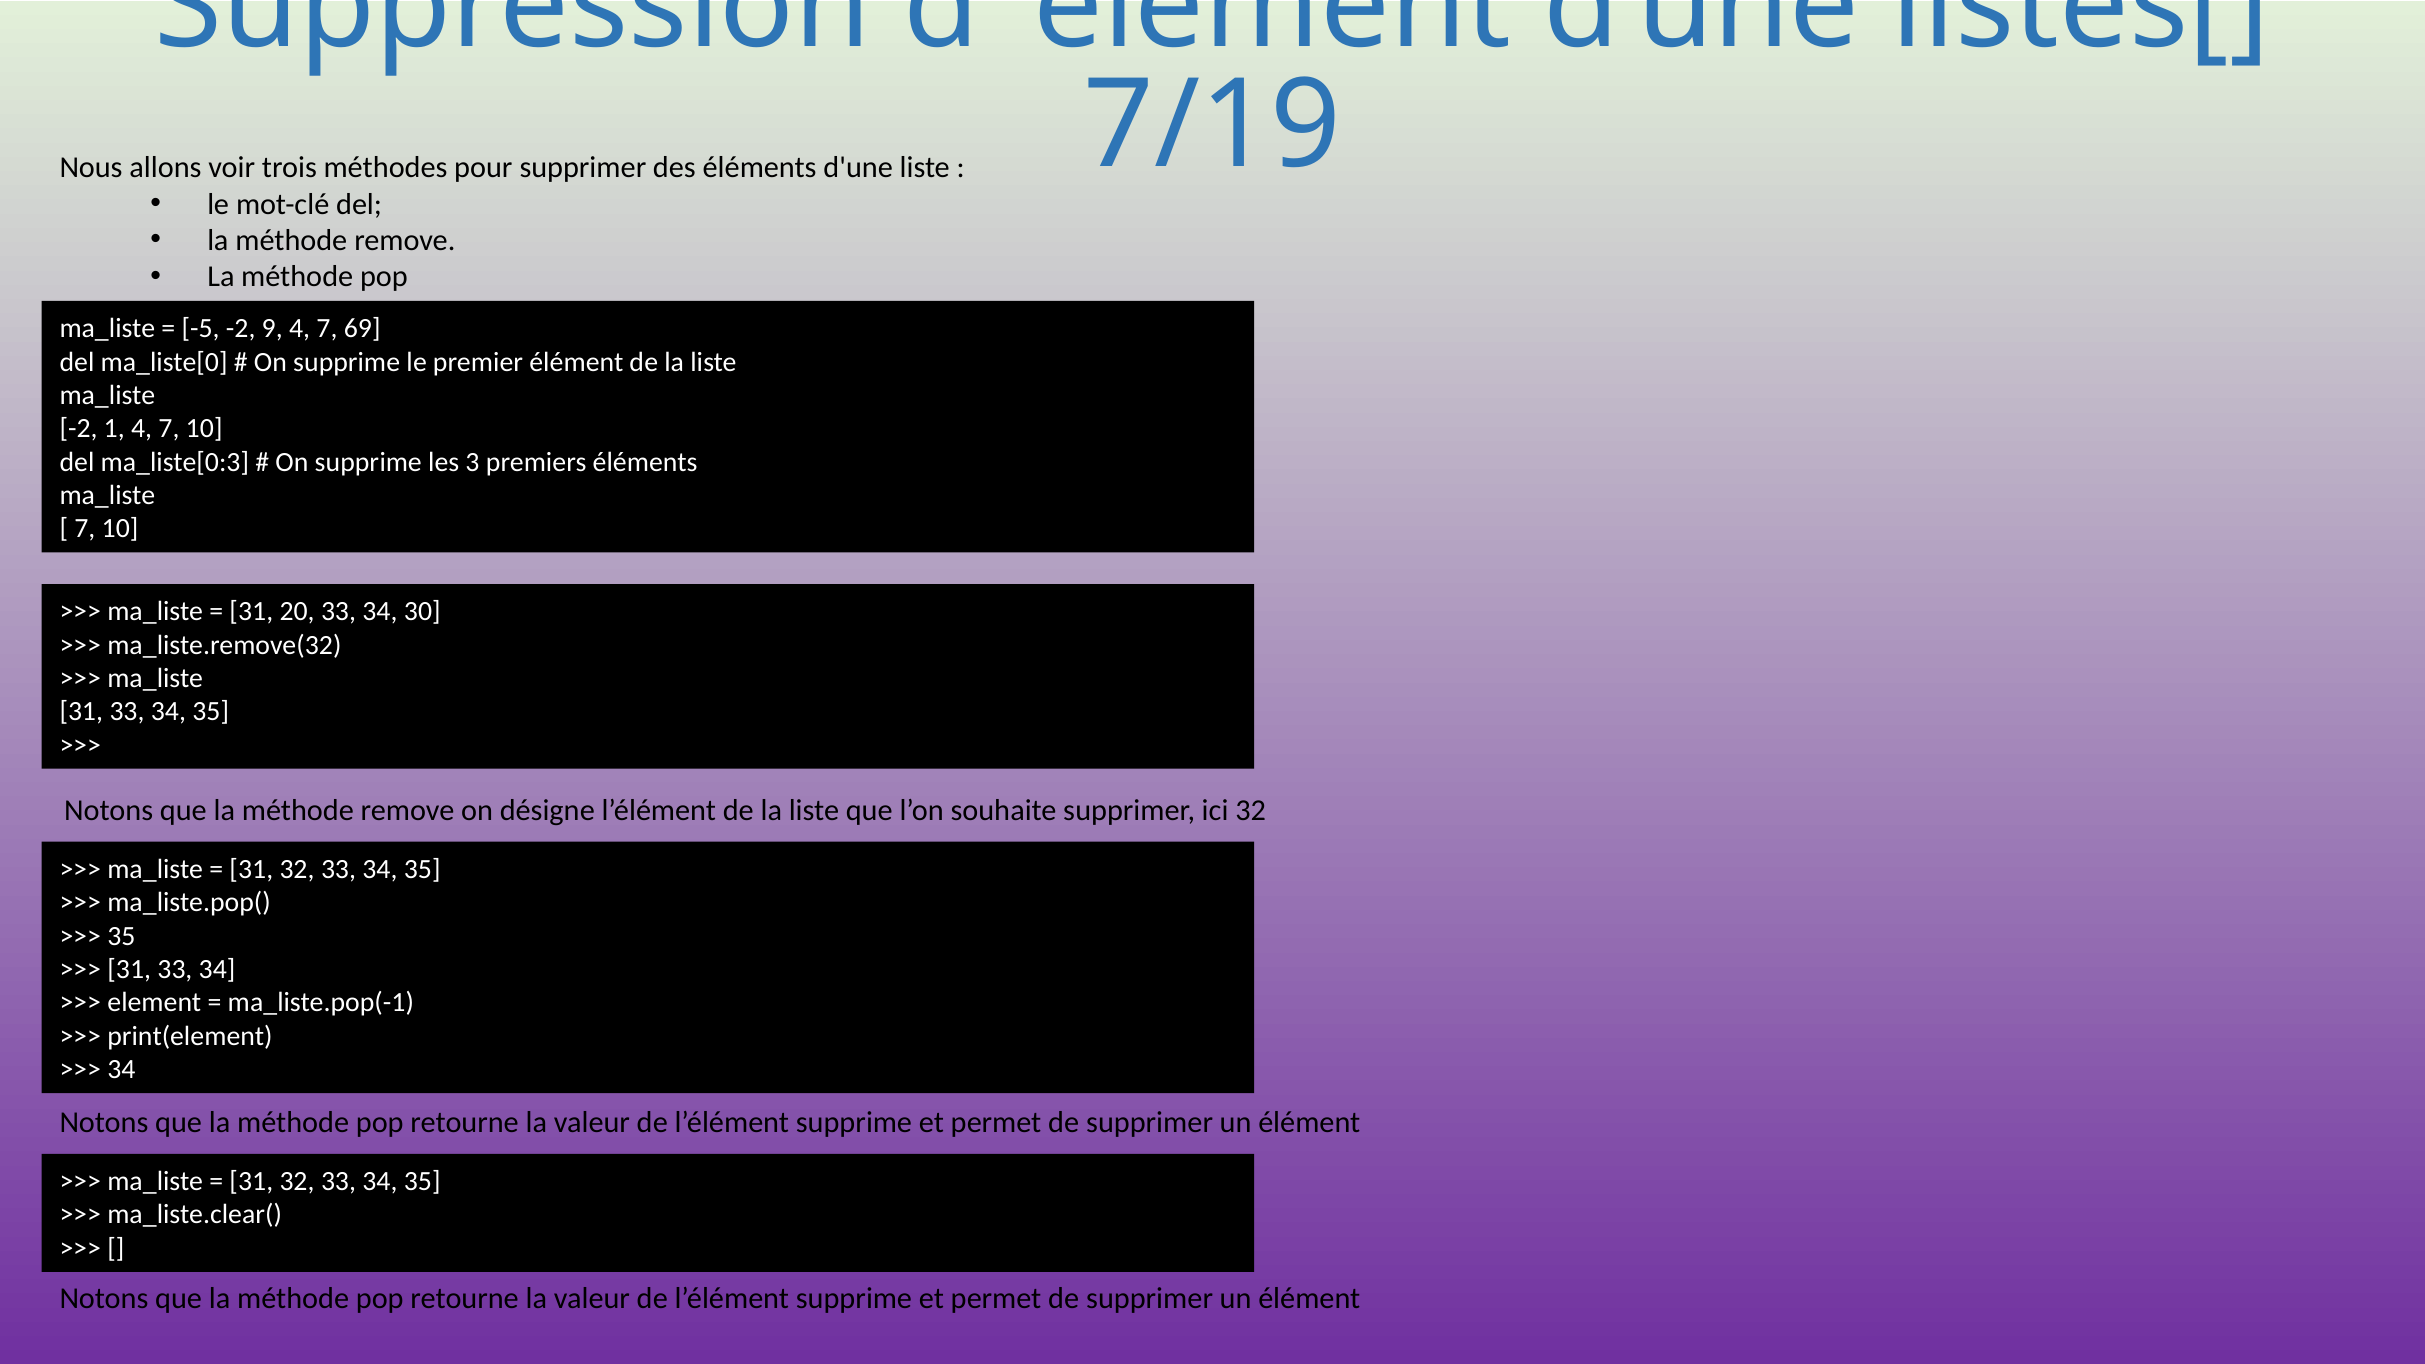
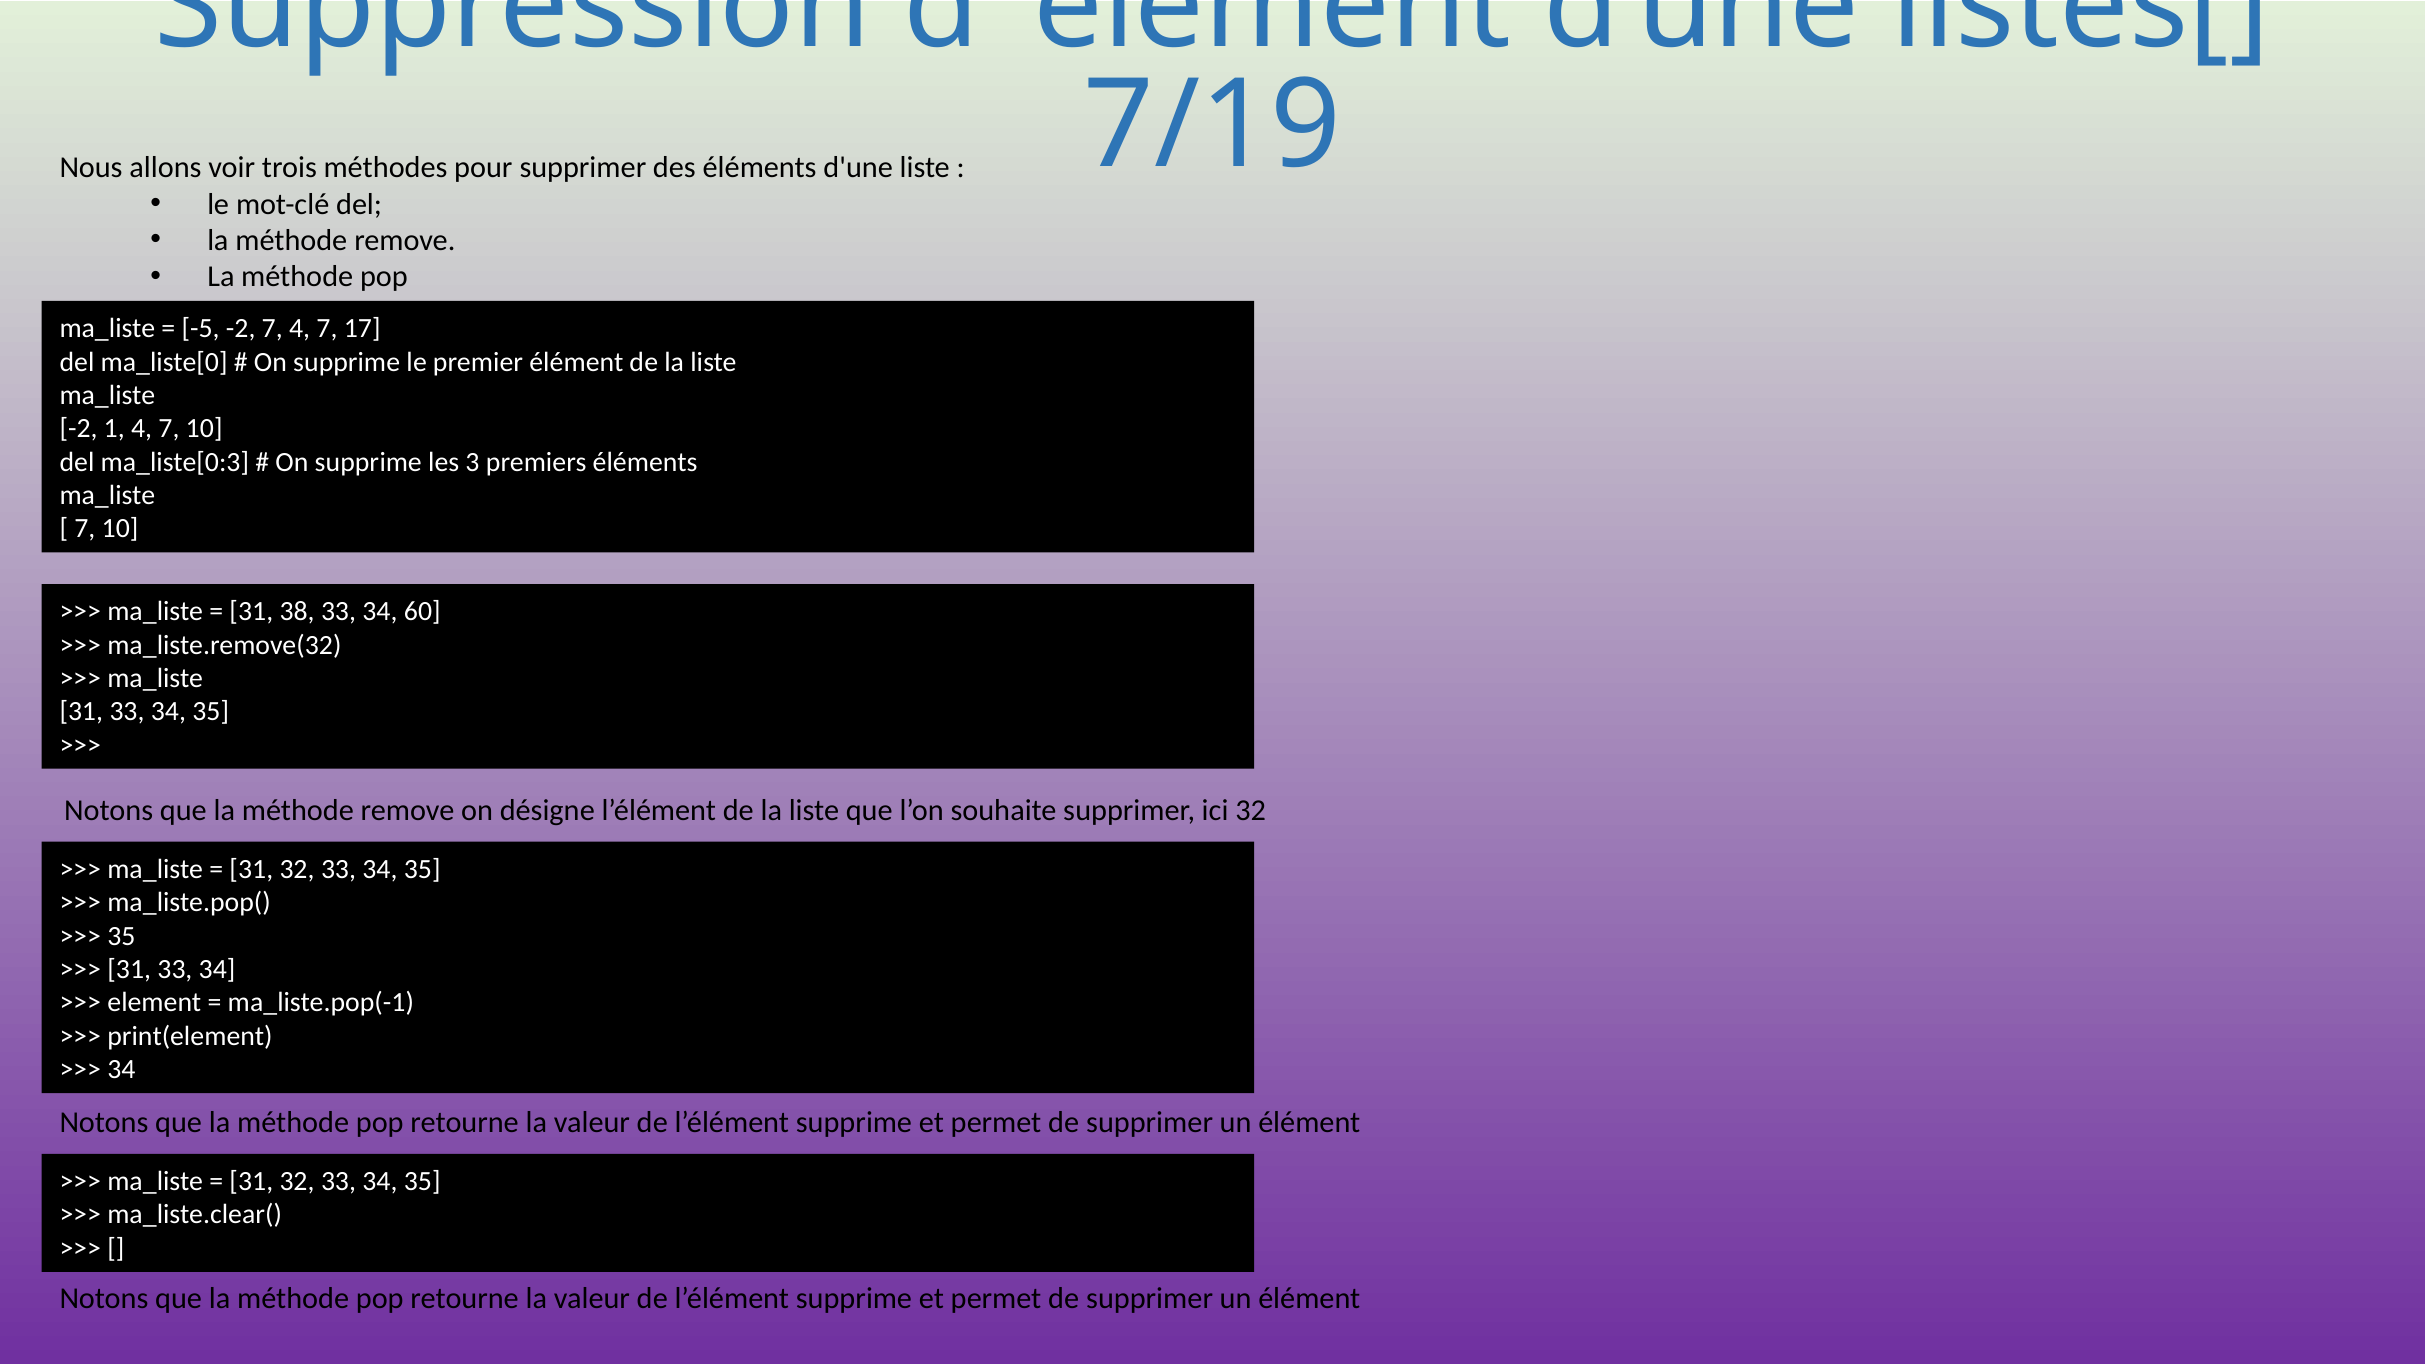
-2 9: 9 -> 7 (272, 329)
69: 69 -> 17 (362, 329)
20: 20 -> 38 (297, 612)
30: 30 -> 60 (422, 612)
